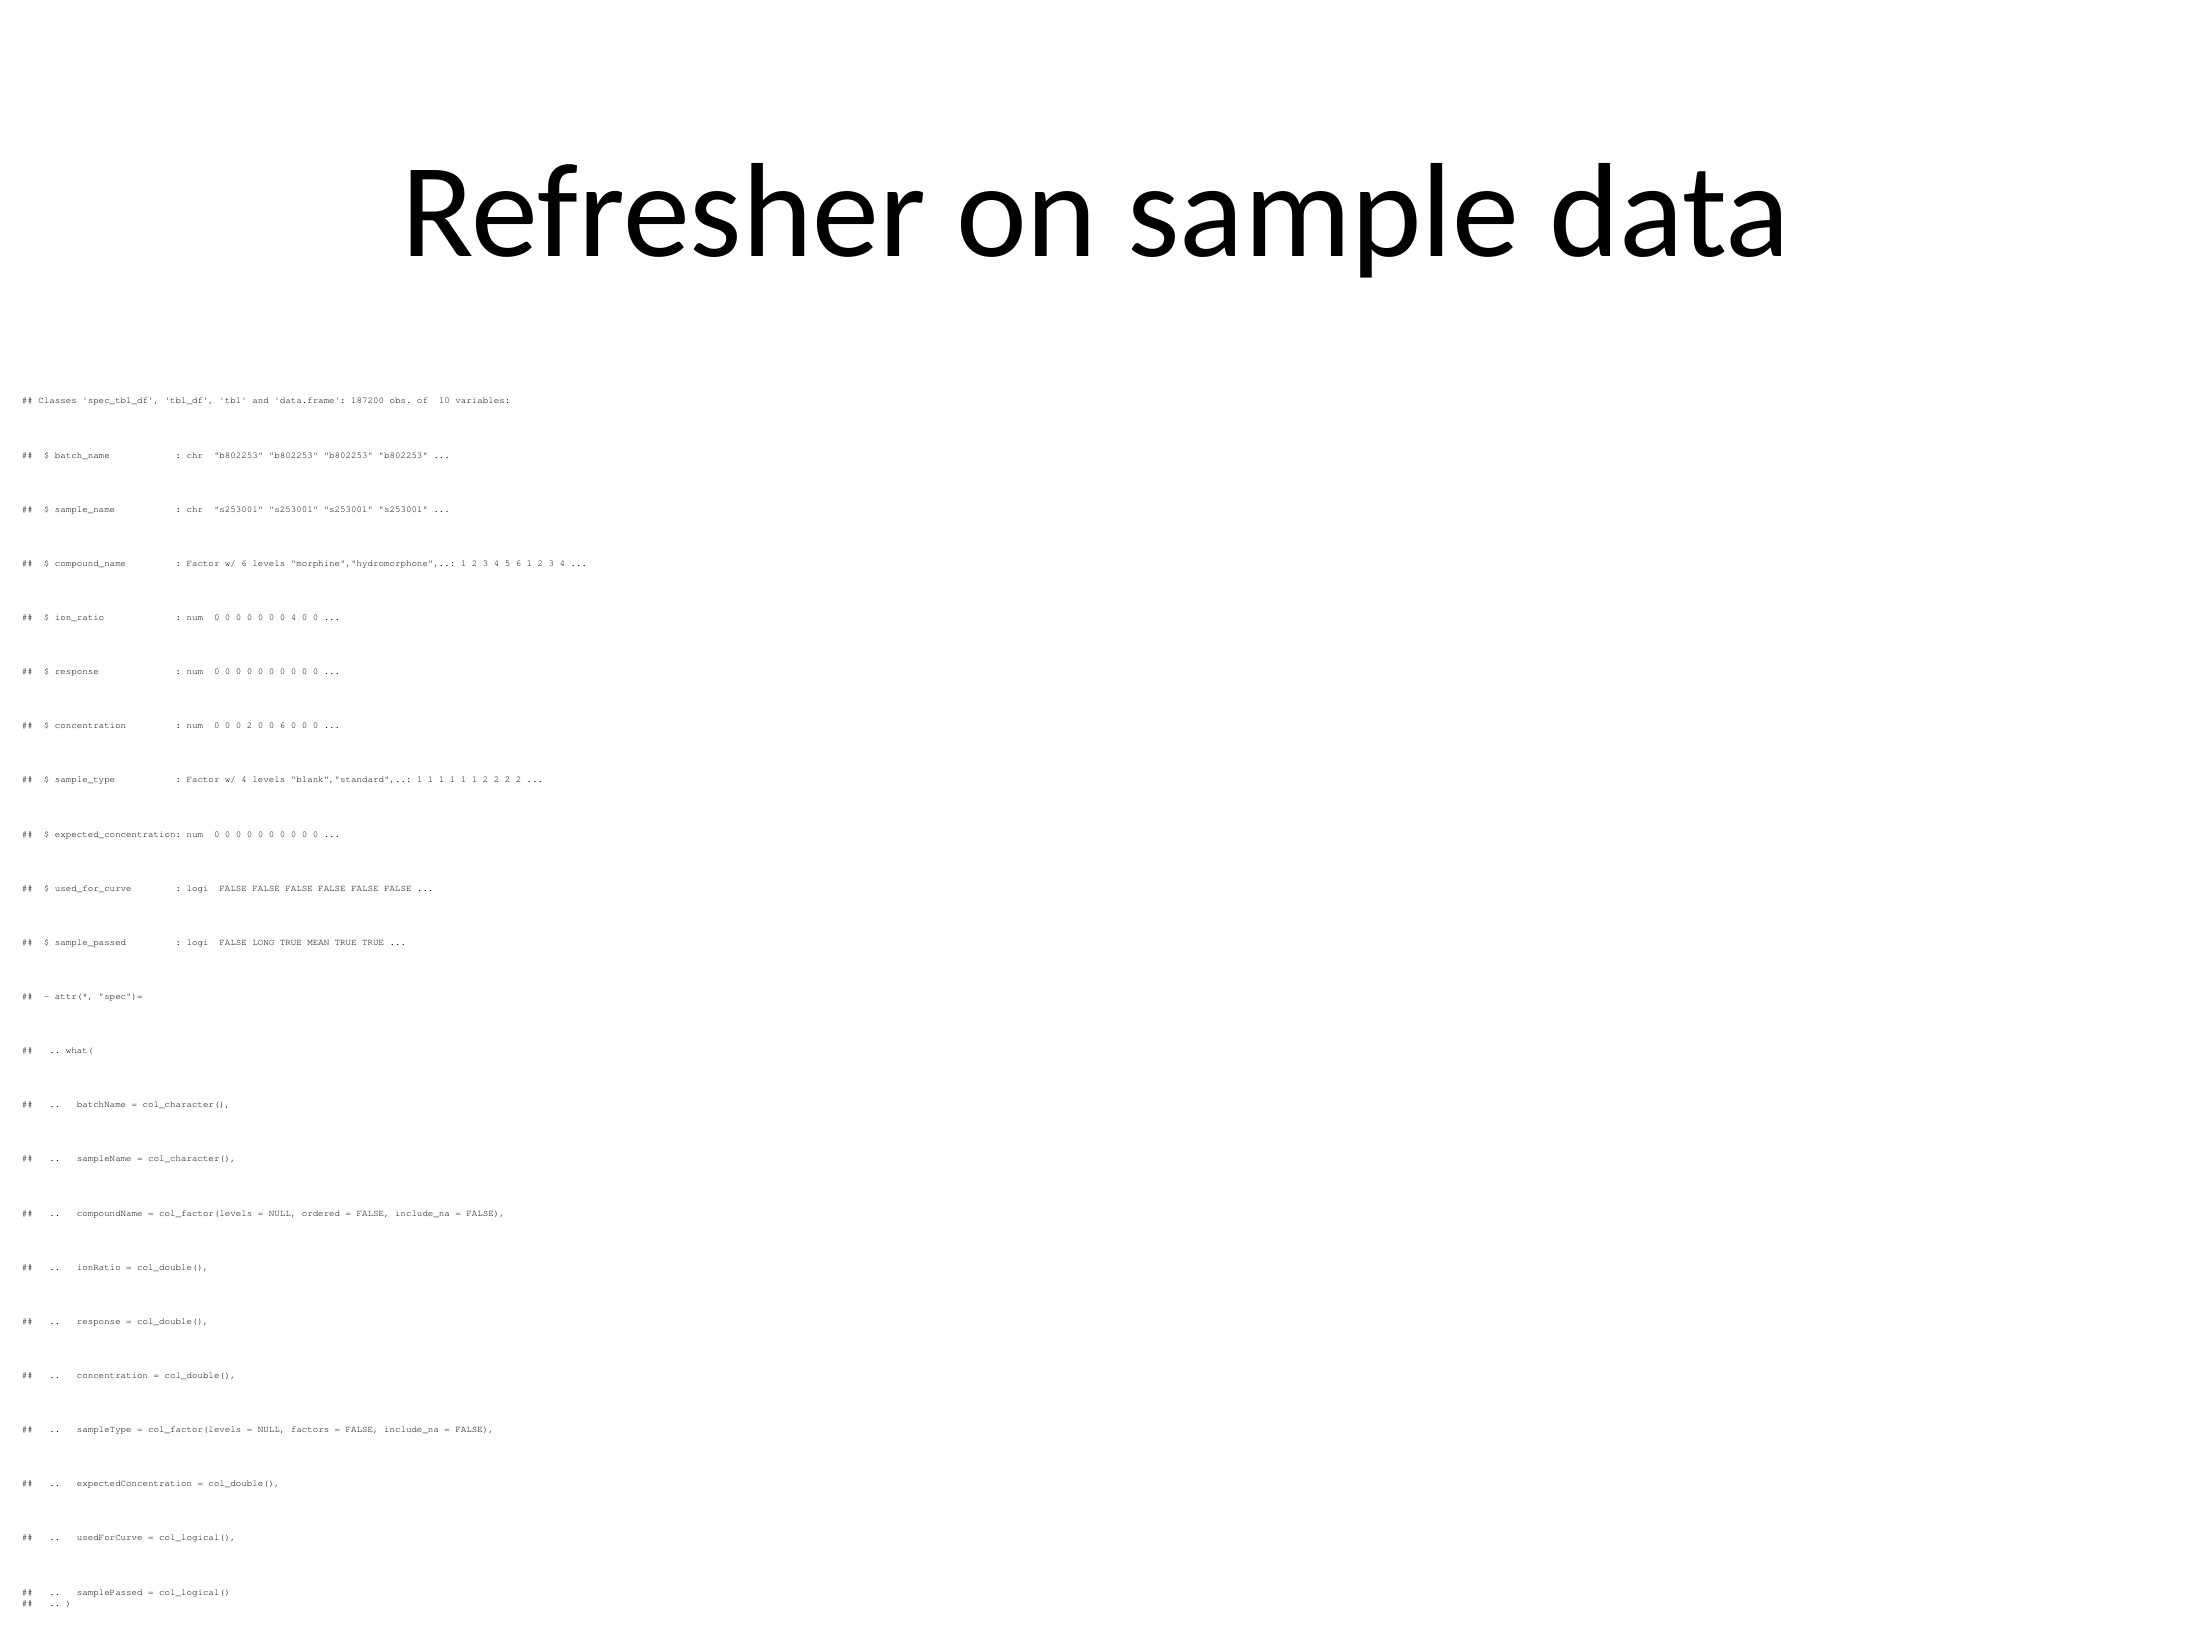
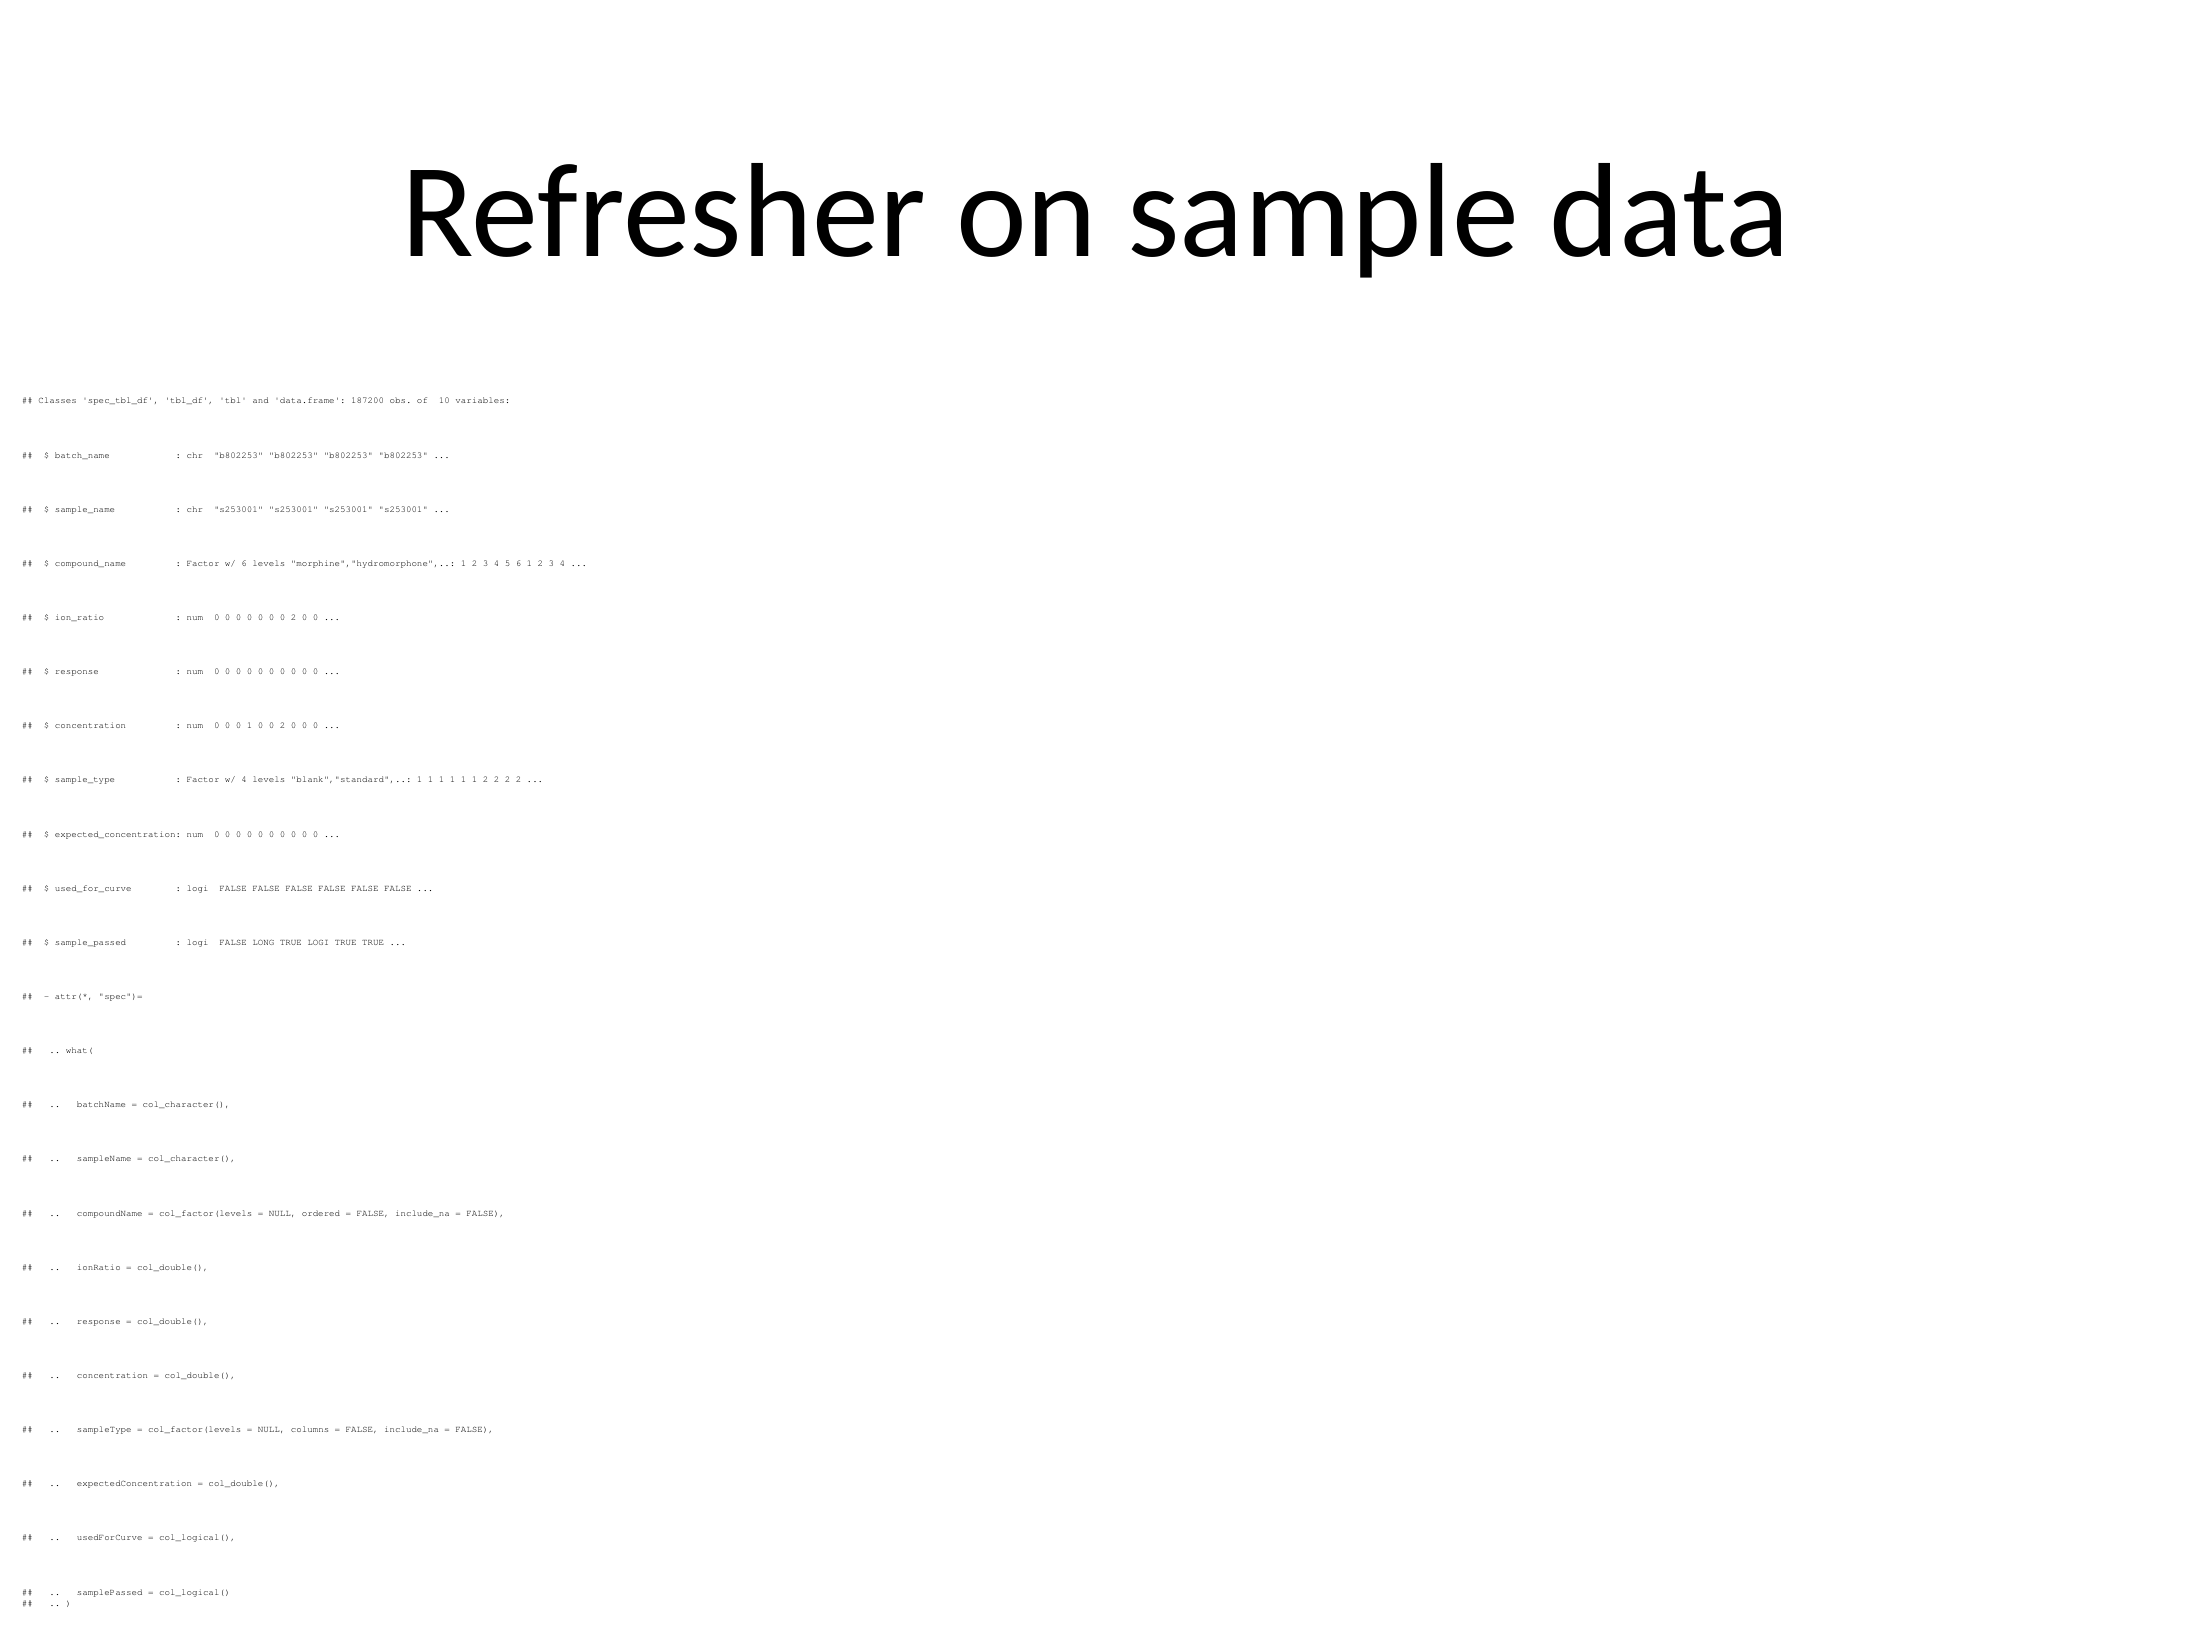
0 0 0 4: 4 -> 2 (294, 617)
0 2: 2 -> 1 (250, 726)
6: 6 -> 2 (283, 726)
TRUE MEAN: MEAN -> LOGI (318, 942)
factors: factors -> columns (310, 1429)
